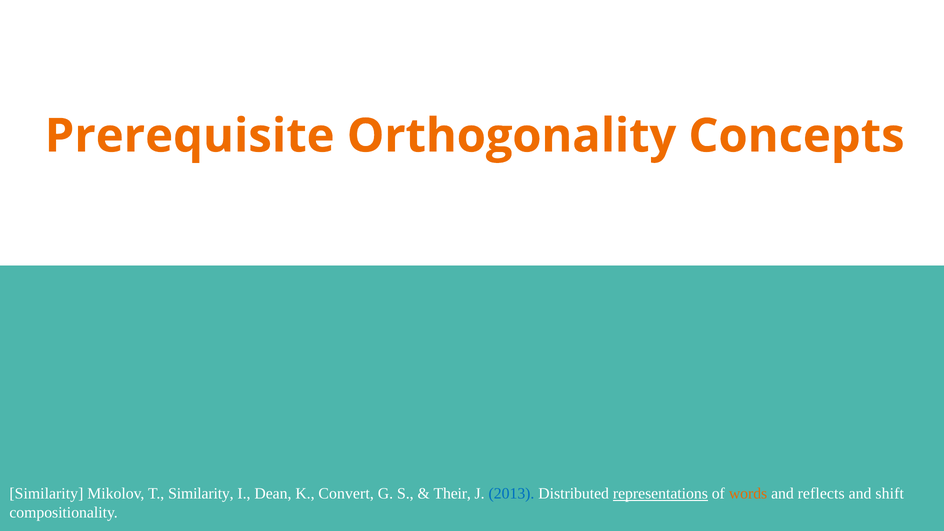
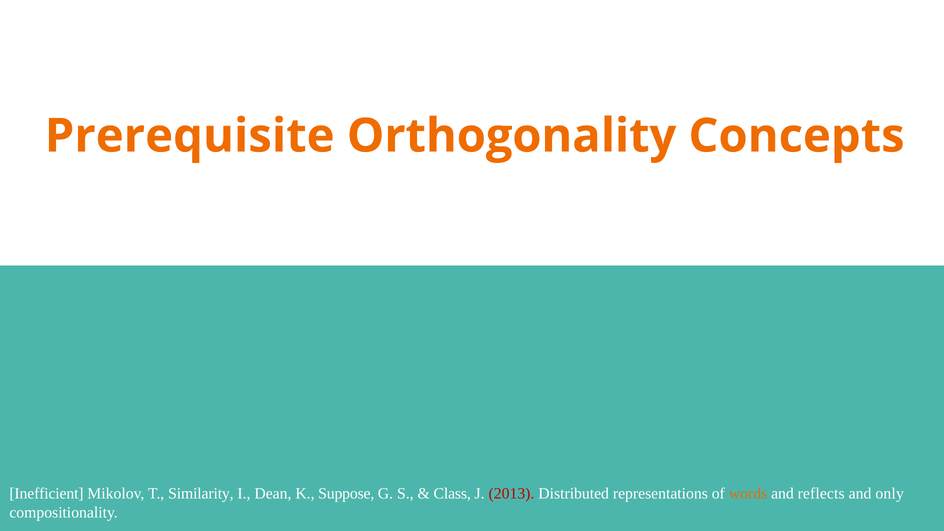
Similarity: Similarity -> Inefficient (46, 494)
Convert: Convert -> Suppose (346, 494)
Their: Their -> Class (452, 494)
2013 colour: blue -> red (511, 494)
representations underline: present -> none (660, 494)
shift: shift -> only (890, 494)
